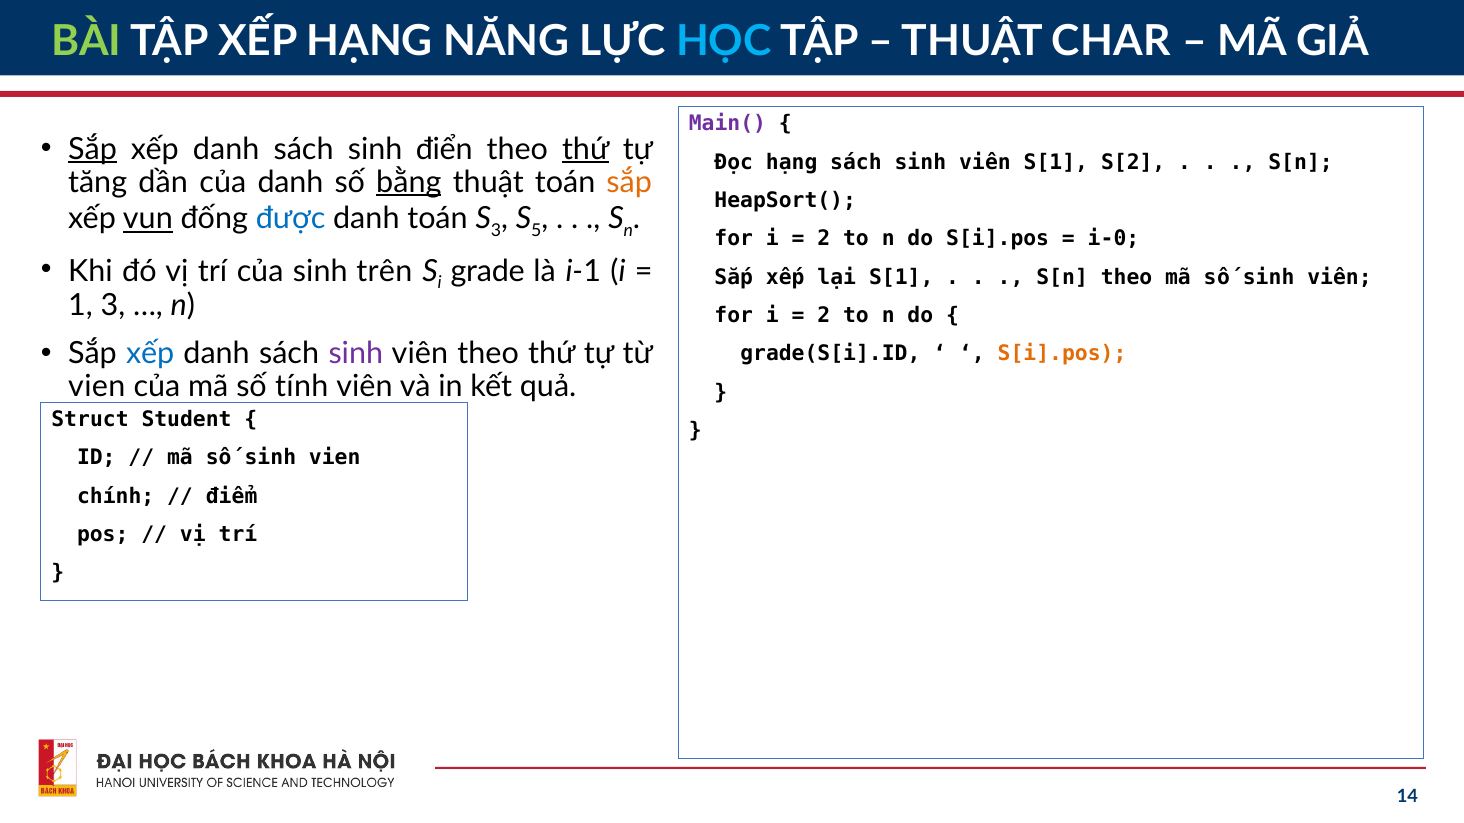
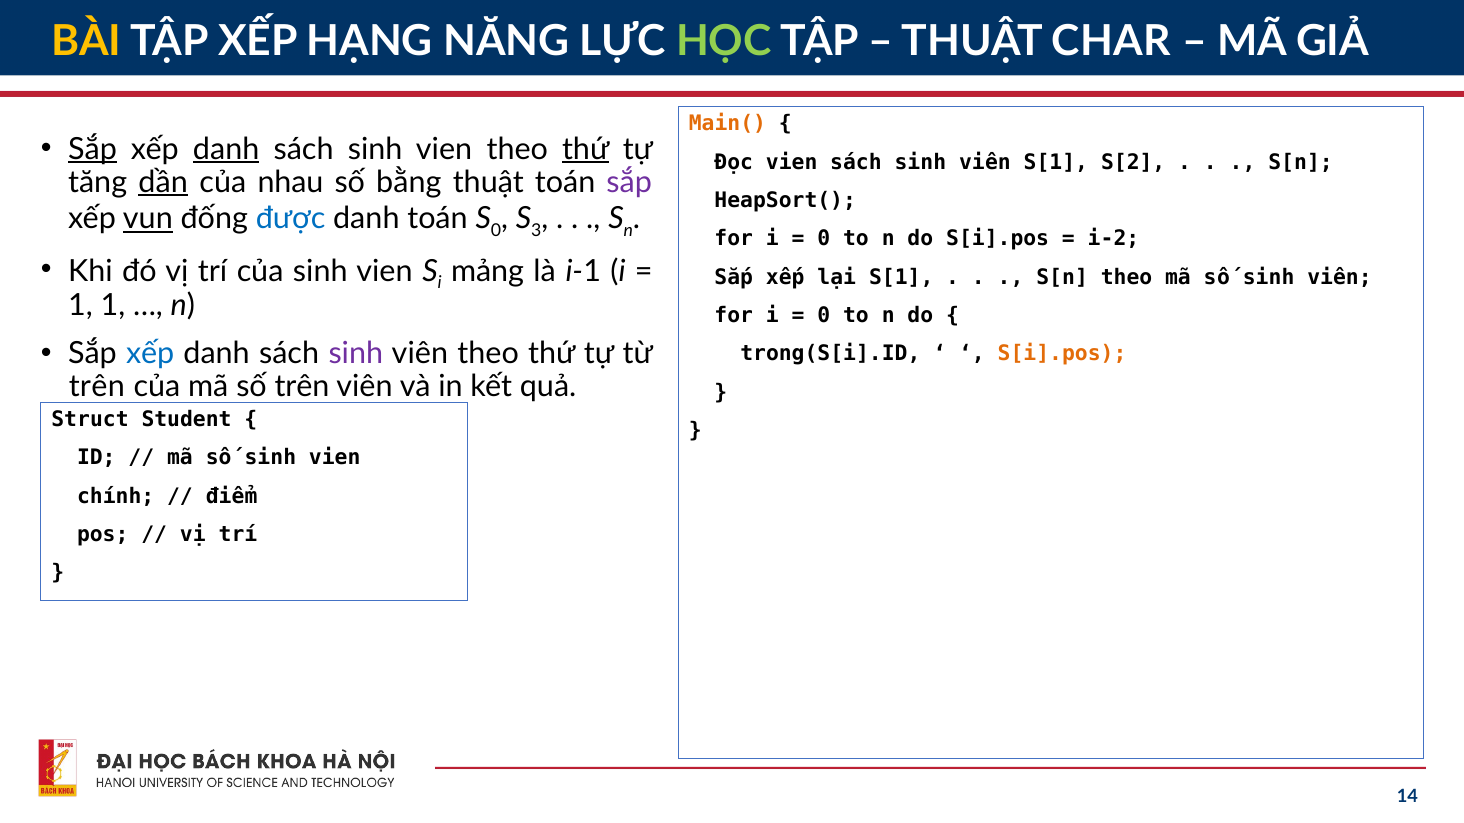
BÀI colour: light green -> yellow (86, 42)
HỌC colour: light blue -> light green (724, 42)
Main( colour: purple -> orange (727, 124)
danh underline: none -> present (226, 149)
sách sinh điển: điển -> vien (444, 149)
Đọc hạng: hạng -> vien (792, 162)
dần underline: none -> present (163, 182)
của danh: danh -> nhau (290, 182)
bằng underline: present -> none (409, 182)
sắp colour: orange -> purple (629, 182)
3: 3 -> 0 (496, 230)
5: 5 -> 3 (536, 230)
2: 2 -> 0 (824, 239)
i-0: i-0 -> i-2 (1114, 239)
của sinh trên: trên -> vien (384, 272)
grade: grade -> mảng (488, 272)
1 3: 3 -> 1 (113, 305)
2: 2 -> 0 (824, 316)
grade(S[i].ID: grade(S[i].ID -> trong(S[i].ID (830, 354)
vien: vien -> trên (97, 387)
số tính: tính -> trên (302, 387)
